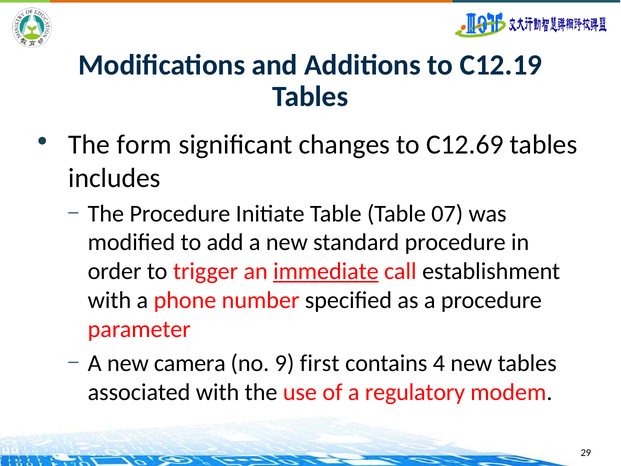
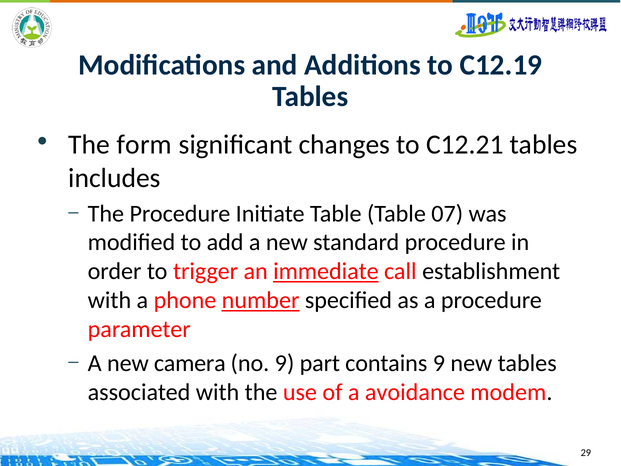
C12.69: C12.69 -> C12.21 (465, 145)
number underline: none -> present (261, 300)
first: first -> part (320, 363)
contains 4: 4 -> 9 (439, 363)
regulatory: regulatory -> avoidance (415, 392)
